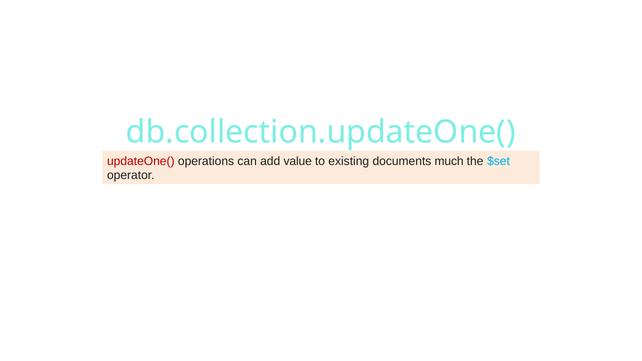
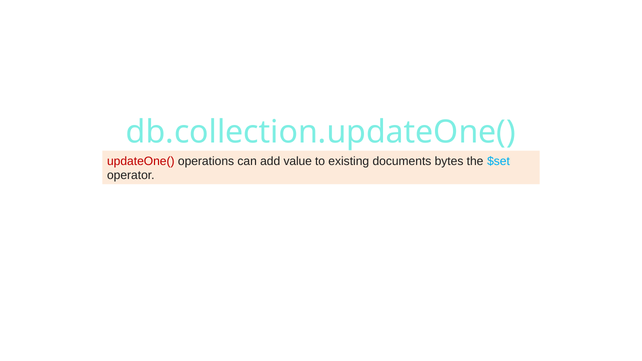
much: much -> bytes (449, 161)
